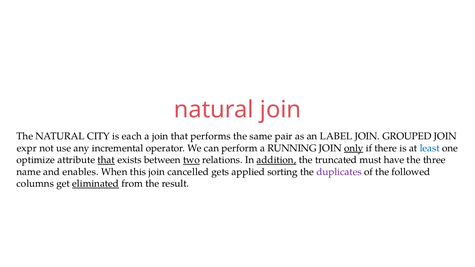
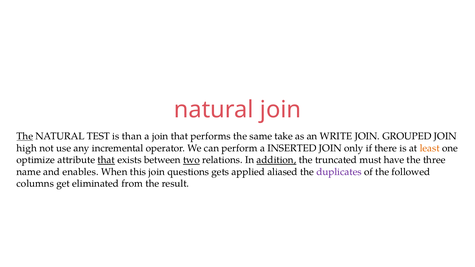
The underline: none -> present (25, 136)
CITY: CITY -> TEST (98, 136)
each: each -> than (132, 136)
pair: pair -> take (284, 136)
LABEL: LABEL -> WRITE (336, 136)
expr: expr -> high (27, 148)
RUNNING: RUNNING -> INSERTED (292, 148)
only underline: present -> none (354, 148)
least colour: blue -> orange (430, 148)
cancelled: cancelled -> questions (188, 172)
sorting: sorting -> aliased (283, 172)
eliminated underline: present -> none (96, 184)
